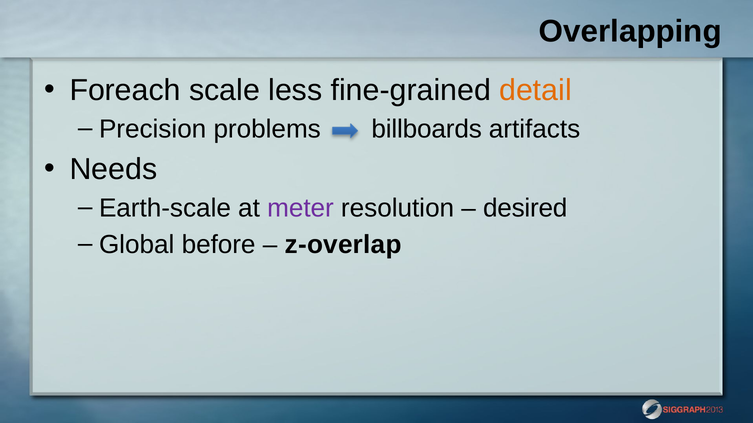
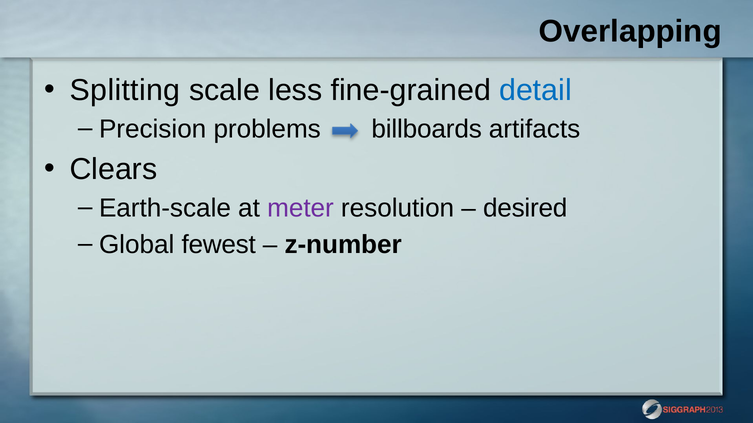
Foreach: Foreach -> Splitting (125, 90)
detail colour: orange -> blue (536, 90)
Needs: Needs -> Clears (113, 169)
before: before -> fewest (219, 245)
z-overlap: z-overlap -> z-number (343, 245)
